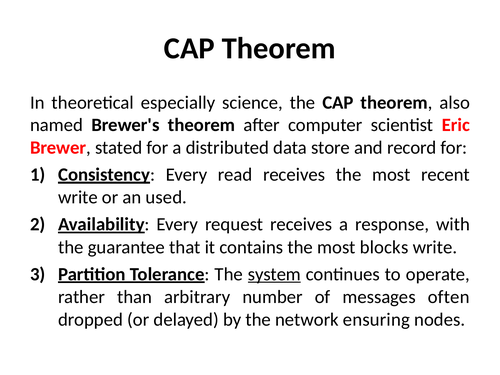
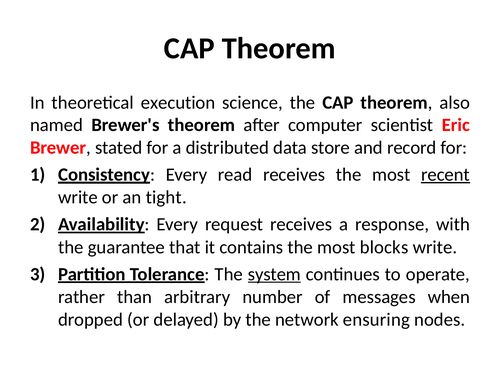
especially: especially -> execution (178, 103)
recent underline: none -> present (445, 175)
used: used -> tight (166, 197)
often: often -> when (449, 297)
